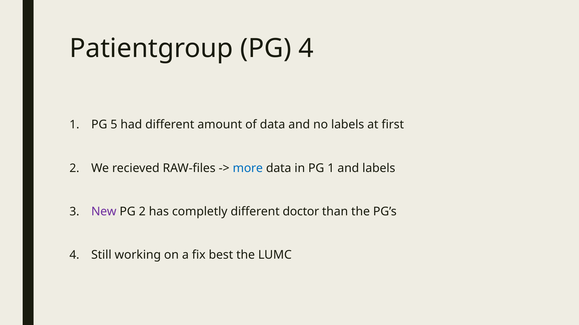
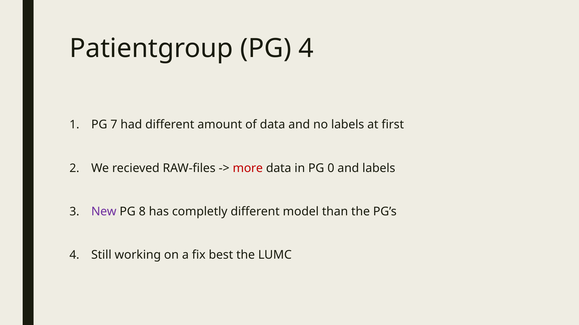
5: 5 -> 7 (114, 125)
more colour: blue -> red (248, 168)
PG 1: 1 -> 0 (331, 168)
PG 2: 2 -> 8 (142, 212)
doctor: doctor -> model (301, 212)
